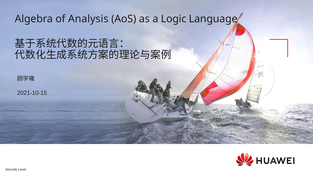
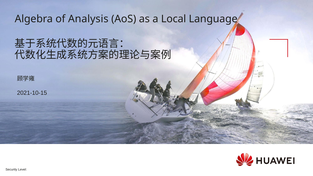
Logic: Logic -> Local (174, 19)
